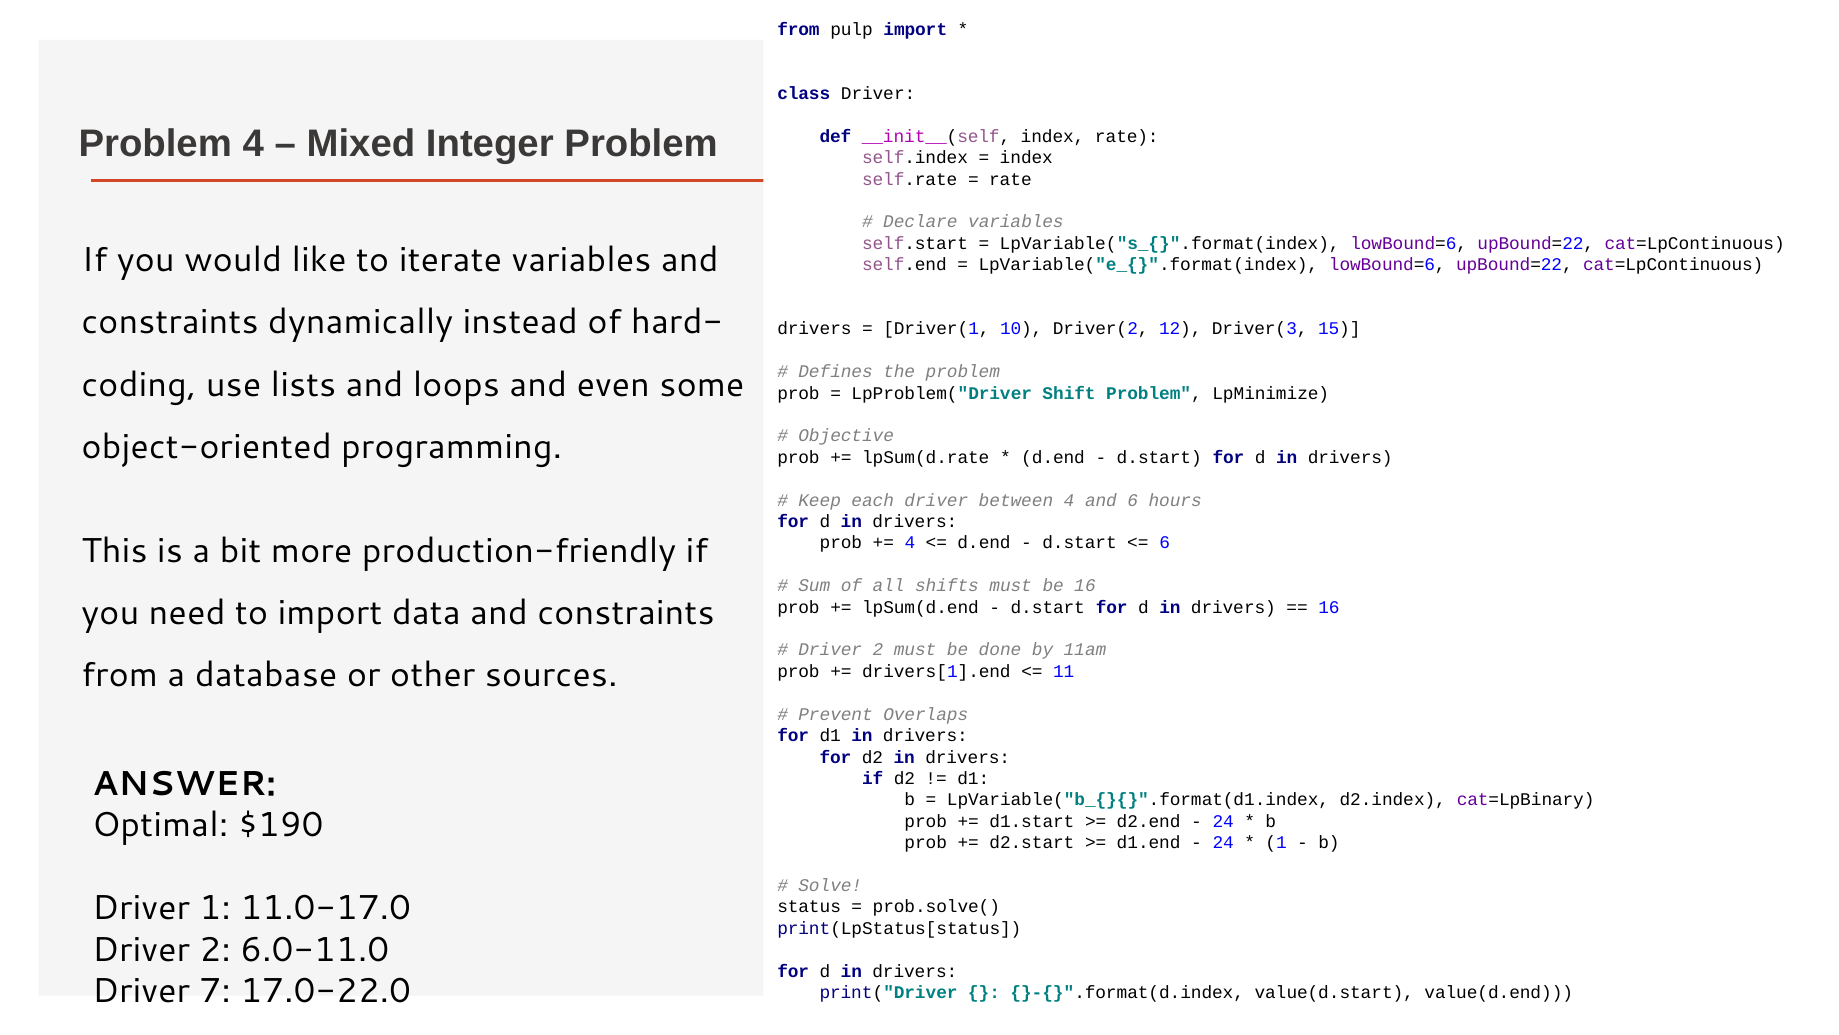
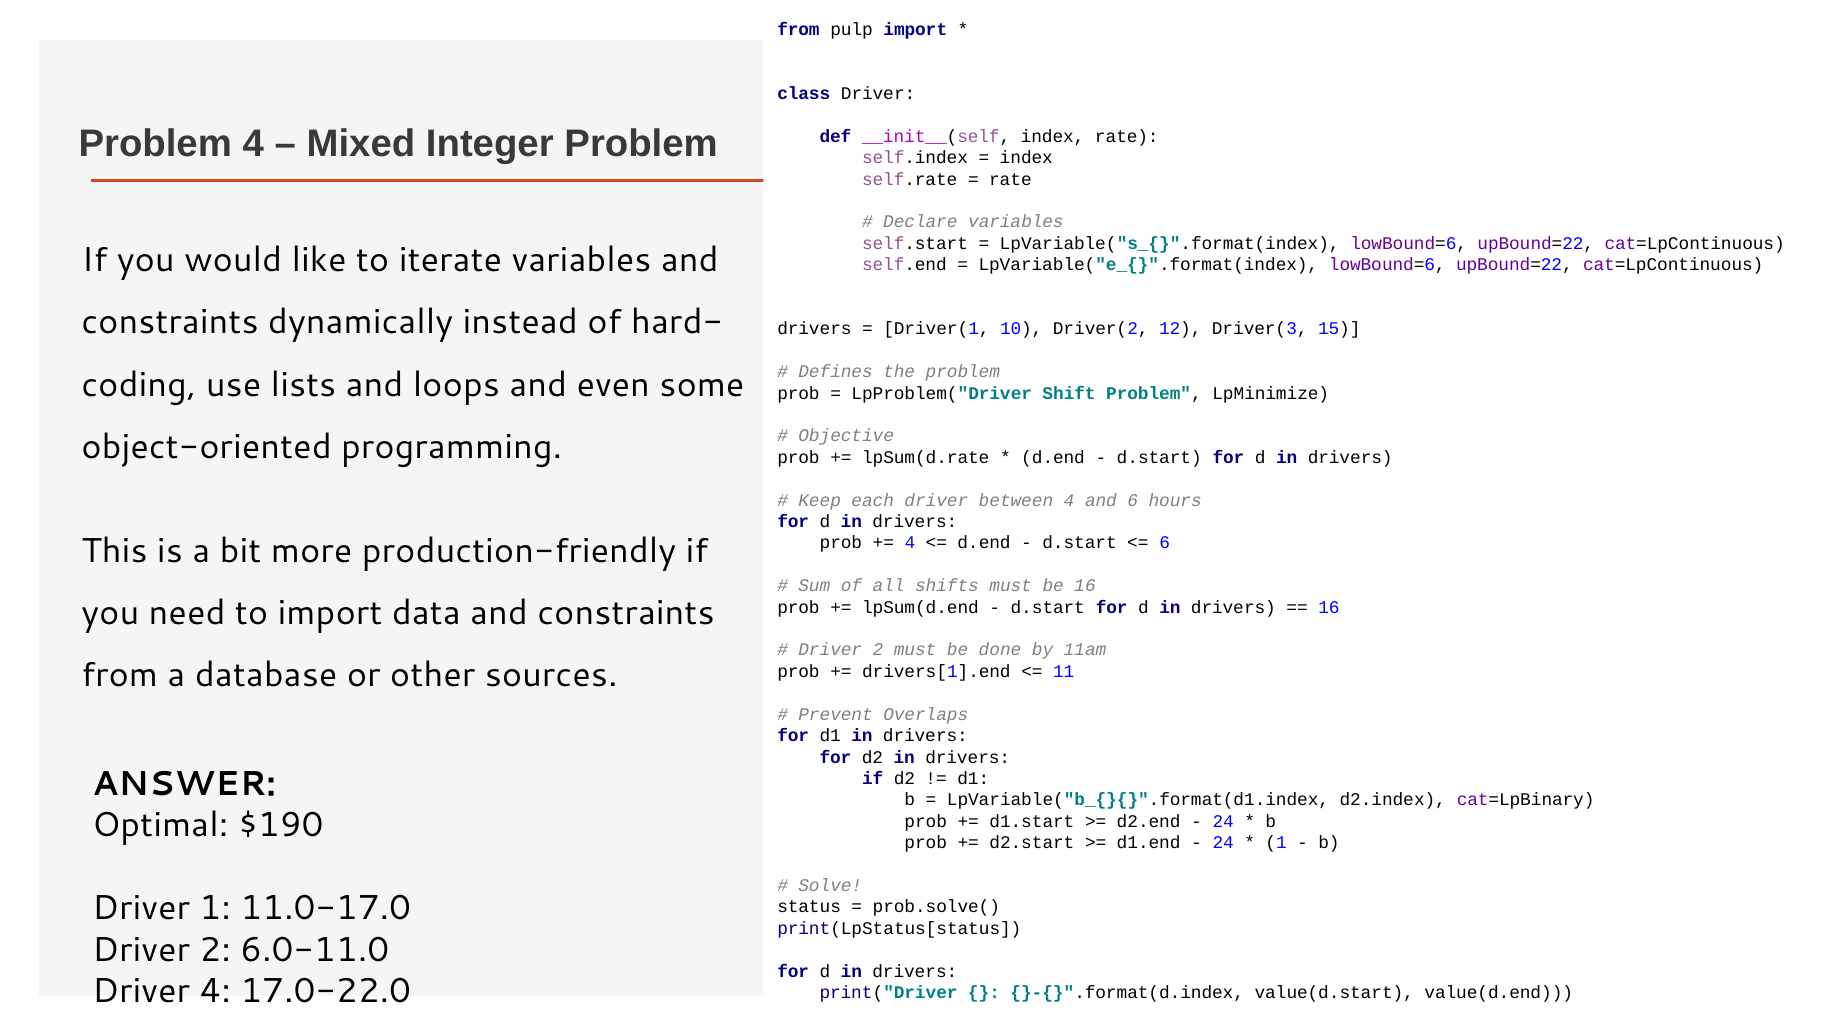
Driver 7: 7 -> 4 (215, 991)
